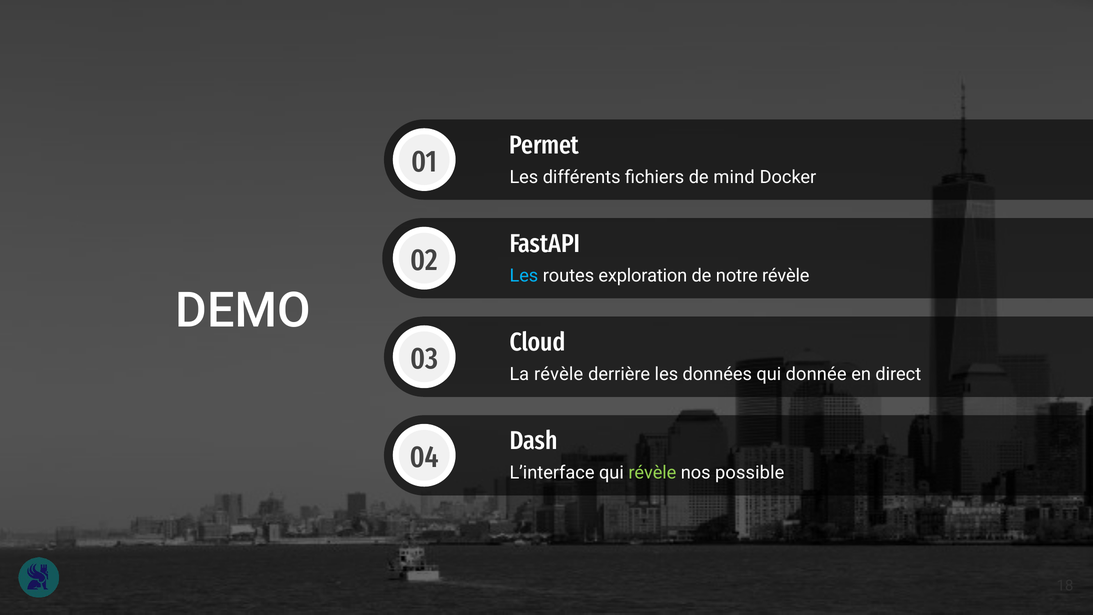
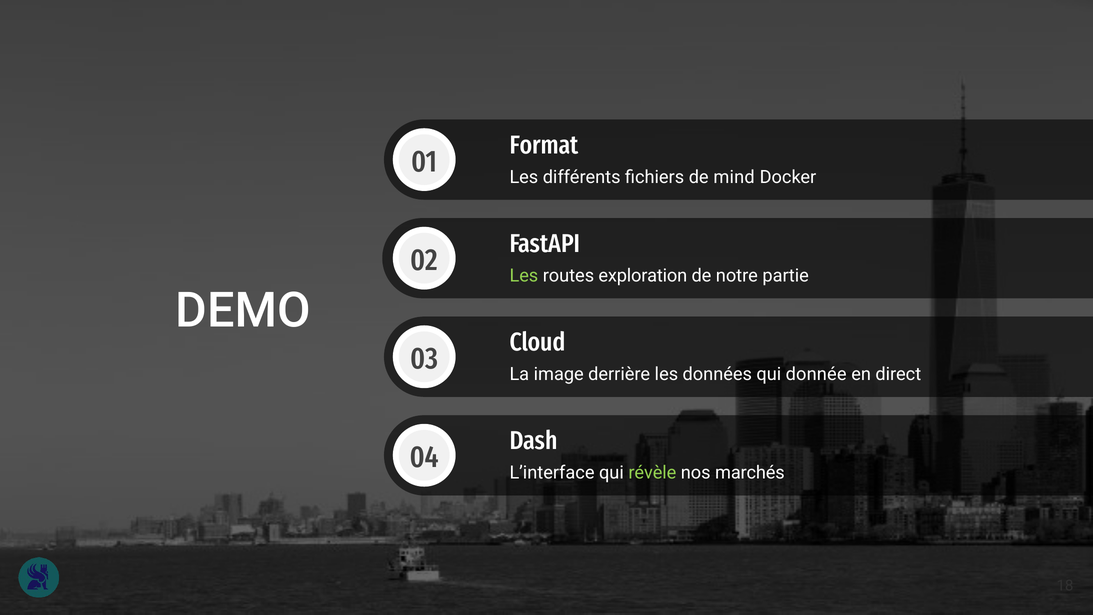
Permet: Permet -> Format (544, 145)
Les colour: light blue -> light green (524, 276)
notre révèle: révèle -> partie (786, 276)
La révèle: révèle -> image (559, 374)
possible: possible -> marchés (750, 473)
